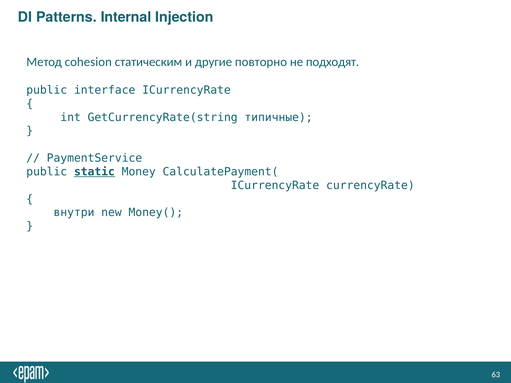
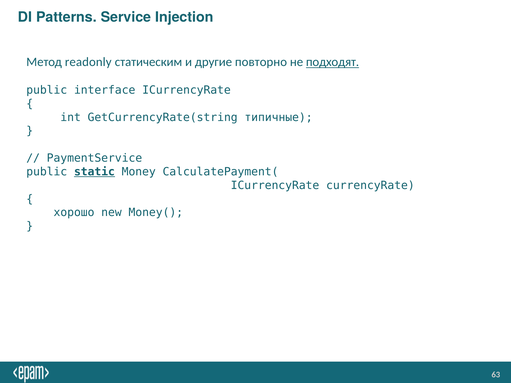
Internal: Internal -> Service (126, 17)
cohesion: cohesion -> readonly (88, 62)
подходят underline: none -> present (333, 62)
внутри: внутри -> хорошо (74, 213)
